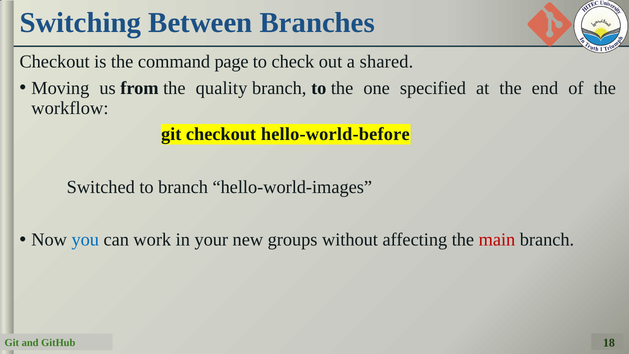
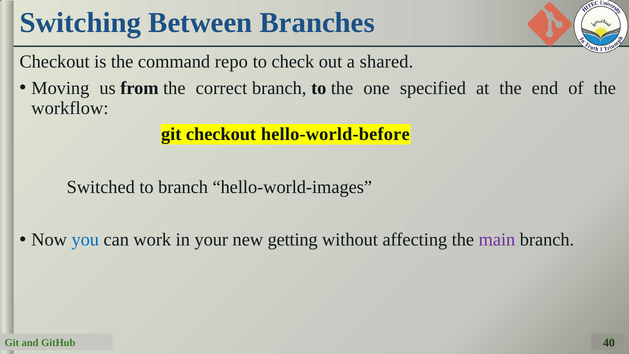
page: page -> repo (231, 62)
quality: quality -> correct (222, 88)
groups: groups -> getting (293, 240)
main colour: red -> purple (497, 240)
18: 18 -> 40 (609, 343)
